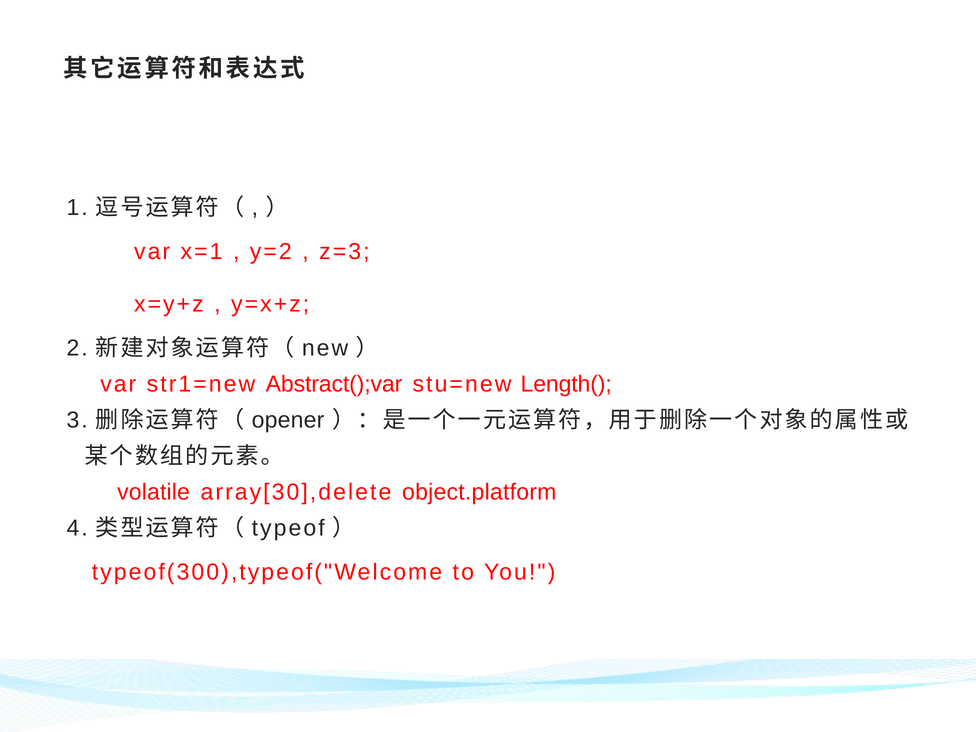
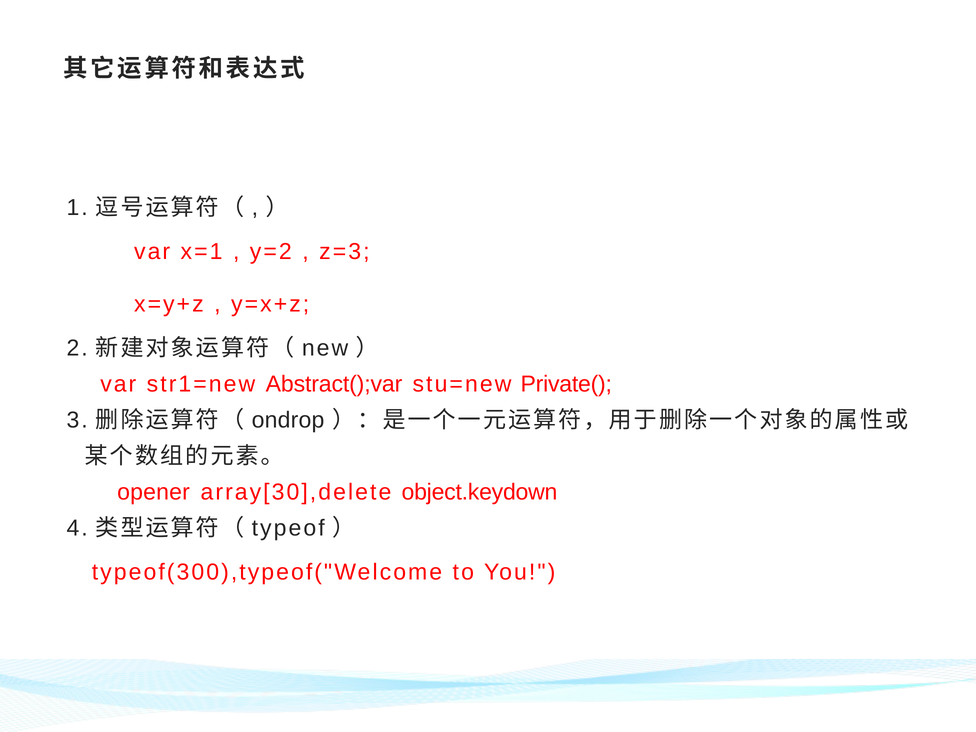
Length(: Length( -> Private( (566, 384)
opener: opener -> ondrop (288, 420)
volatile: volatile -> opener (154, 492)
object.platform: object.platform -> object.keydown (479, 492)
